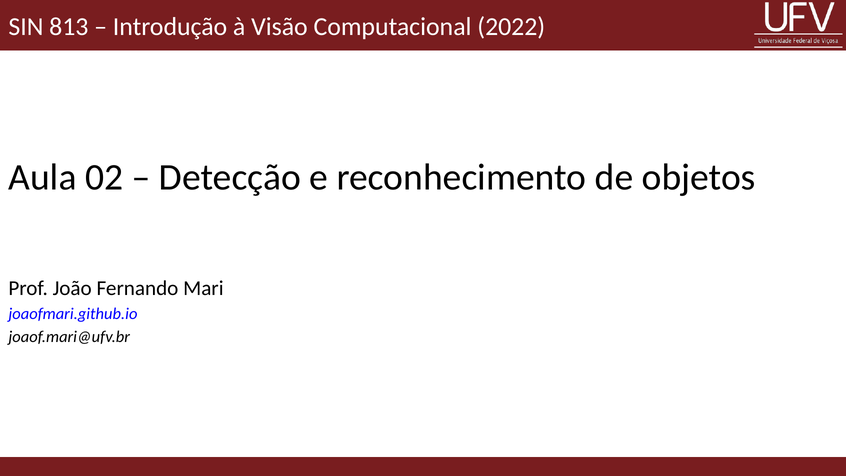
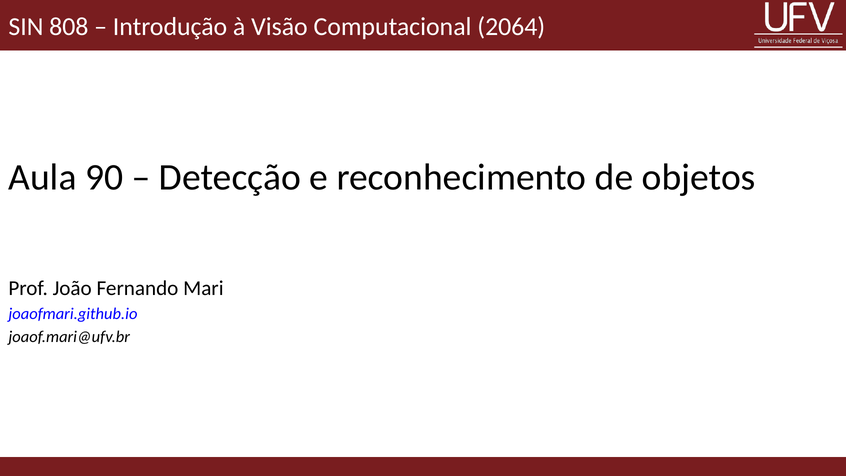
813: 813 -> 808 (69, 27)
2022: 2022 -> 2064 (511, 27)
02: 02 -> 90 (104, 177)
